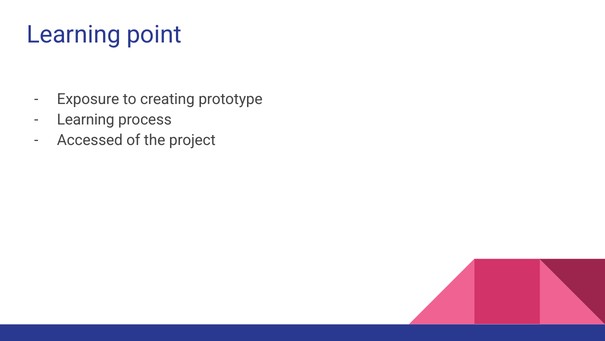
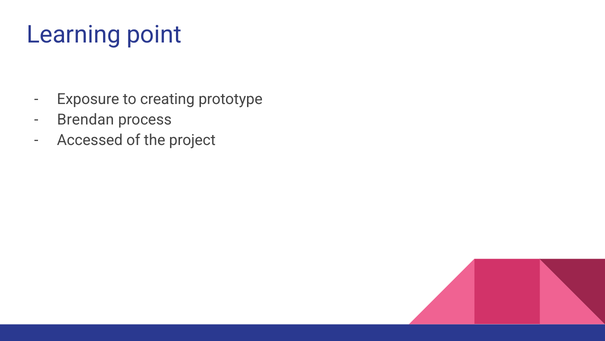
Learning: Learning -> Brendan (86, 119)
